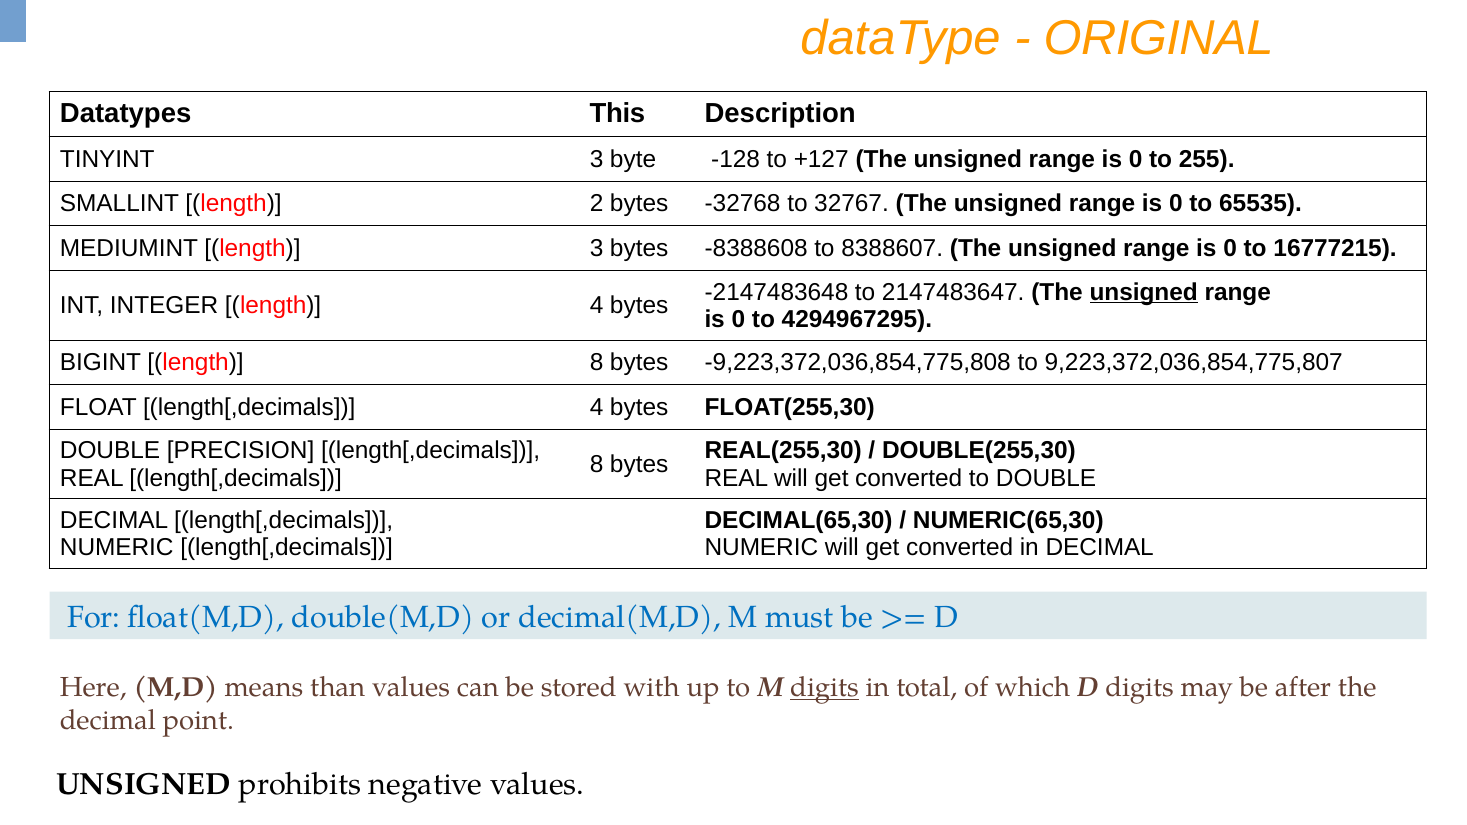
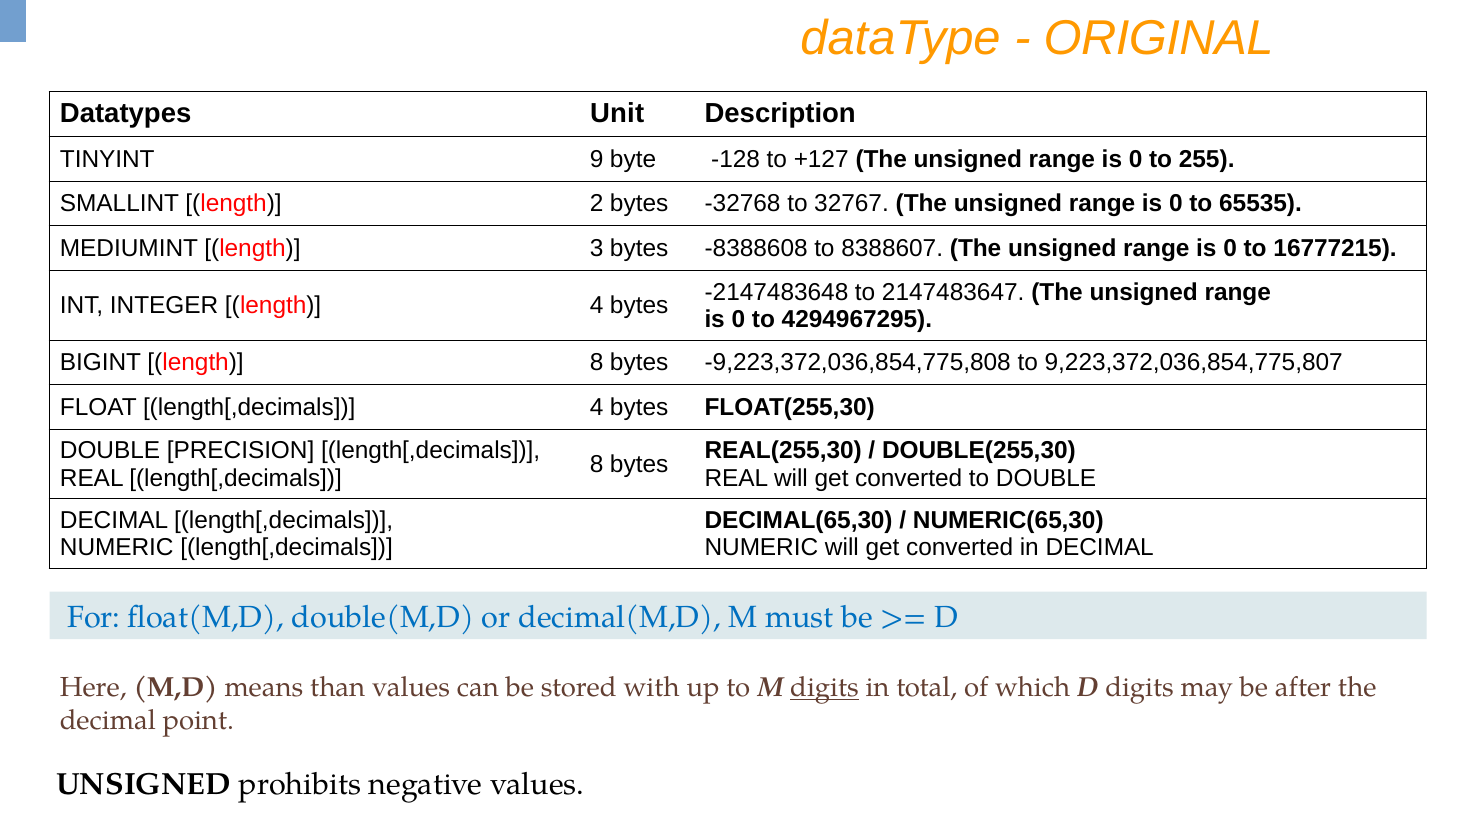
This: This -> Unit (617, 113)
TINYINT 3: 3 -> 9 (597, 159)
unsigned underline: present -> none (1144, 292)
